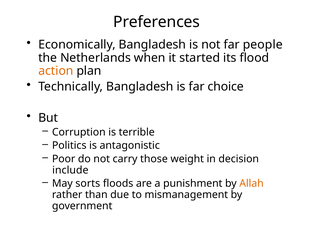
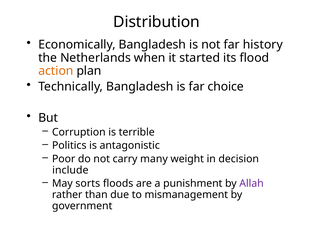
Preferences: Preferences -> Distribution (157, 22)
people: people -> history (263, 45)
those: those -> many (154, 159)
Allah colour: orange -> purple (252, 183)
